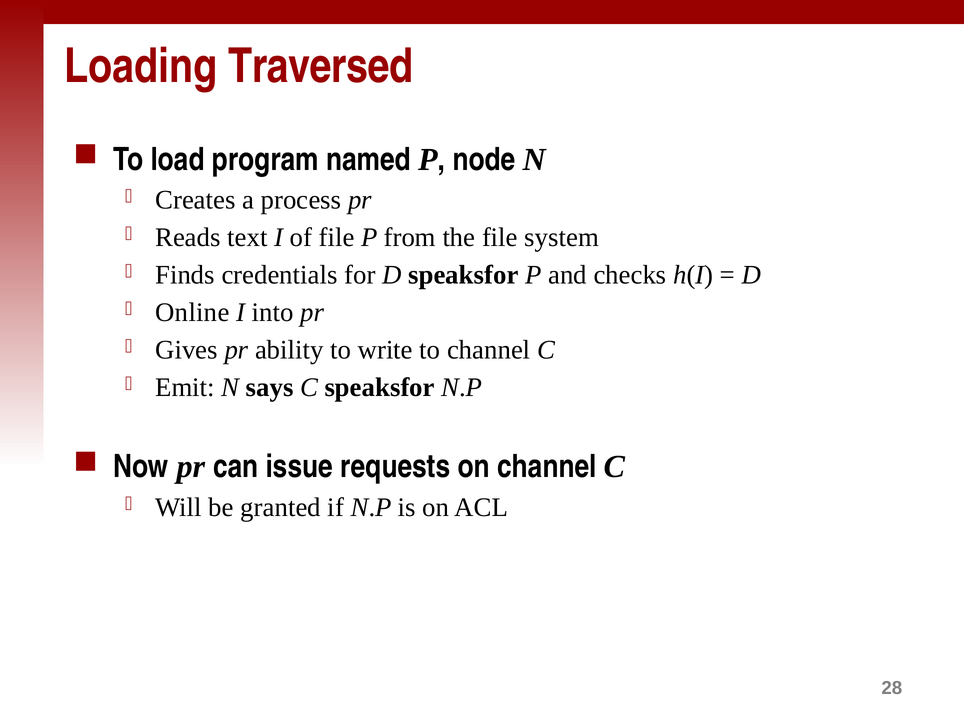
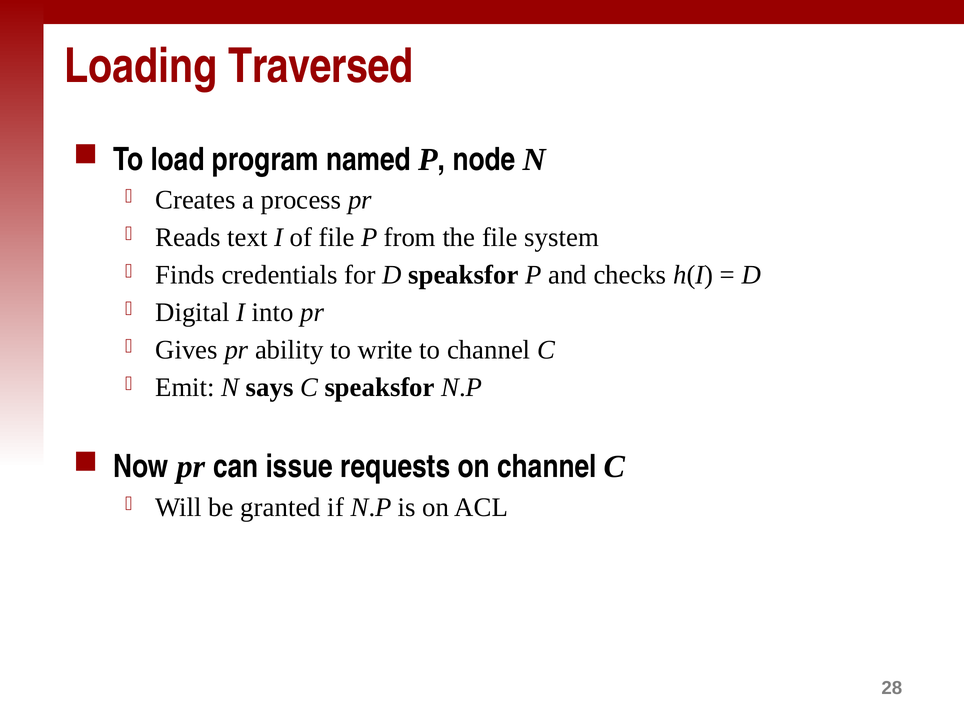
Online: Online -> Digital (192, 312)
